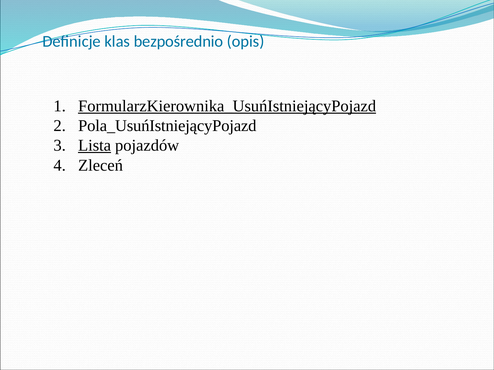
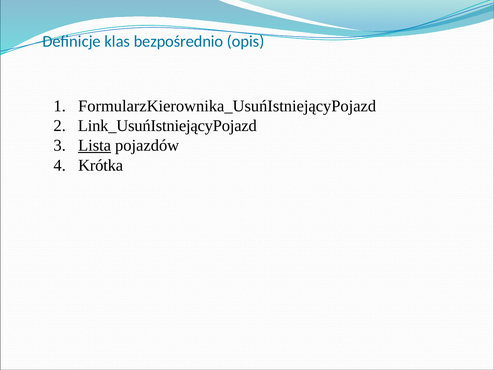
FormularzKierownika_UsuńIstniejącyPojazd underline: present -> none (227, 106)
Pola_UsuńIstniejącyPojazd: Pola_UsuńIstniejącyPojazd -> Link_UsuńIstniejącyPojazd (167, 126)
Zleceń: Zleceń -> Krótka (101, 166)
